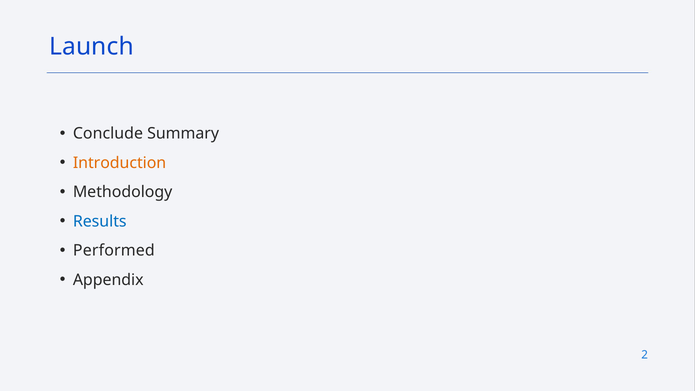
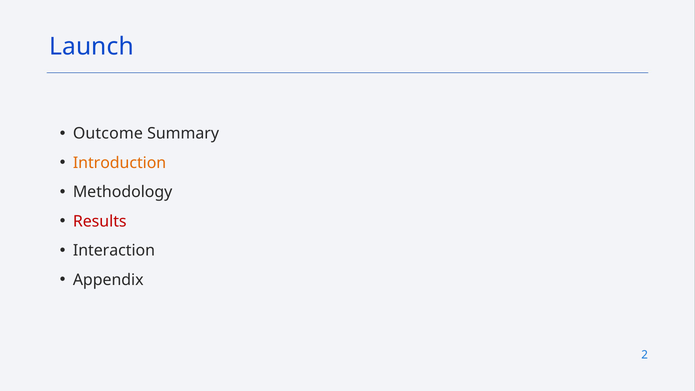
Conclude: Conclude -> Outcome (108, 134)
Results colour: blue -> red (100, 221)
Performed: Performed -> Interaction (114, 251)
